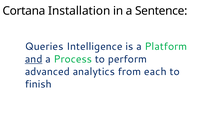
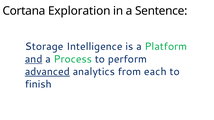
Installation: Installation -> Exploration (79, 11)
Queries: Queries -> Storage (44, 47)
advanced underline: none -> present (47, 72)
